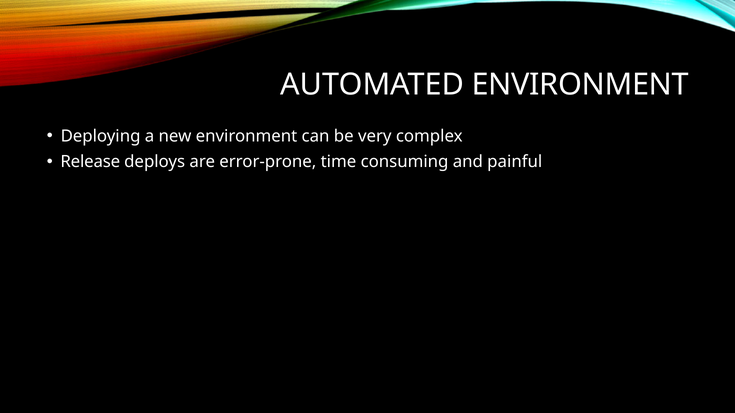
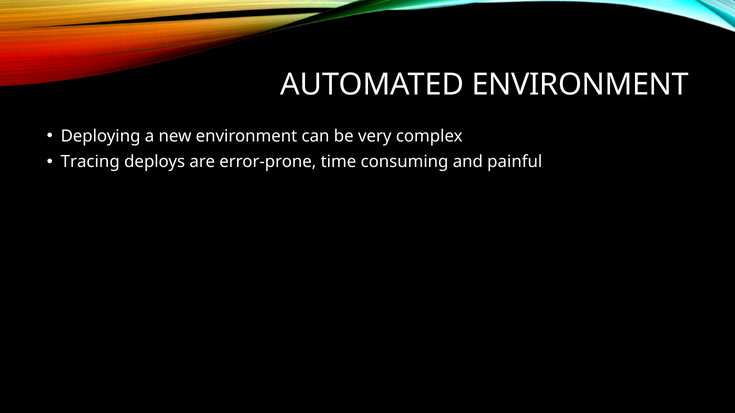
Release: Release -> Tracing (90, 162)
